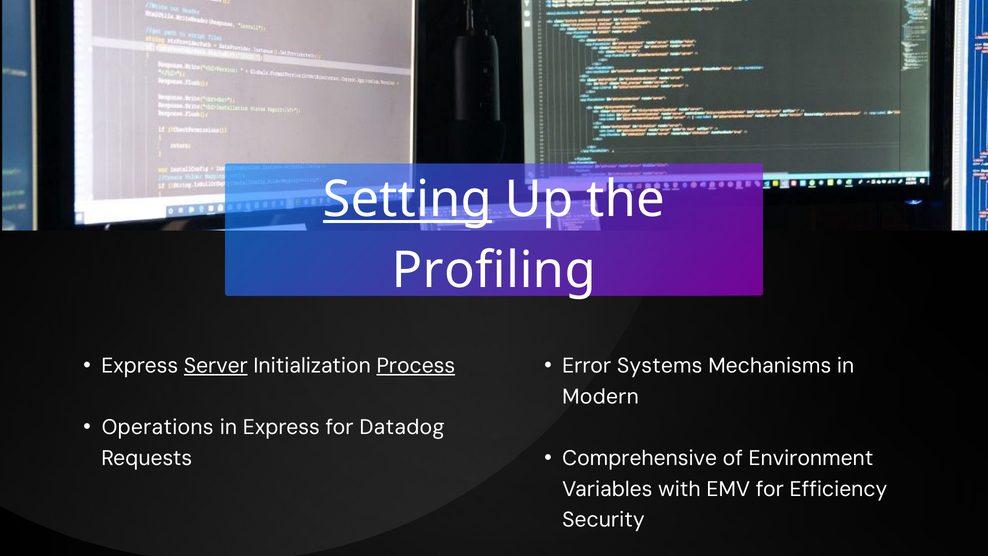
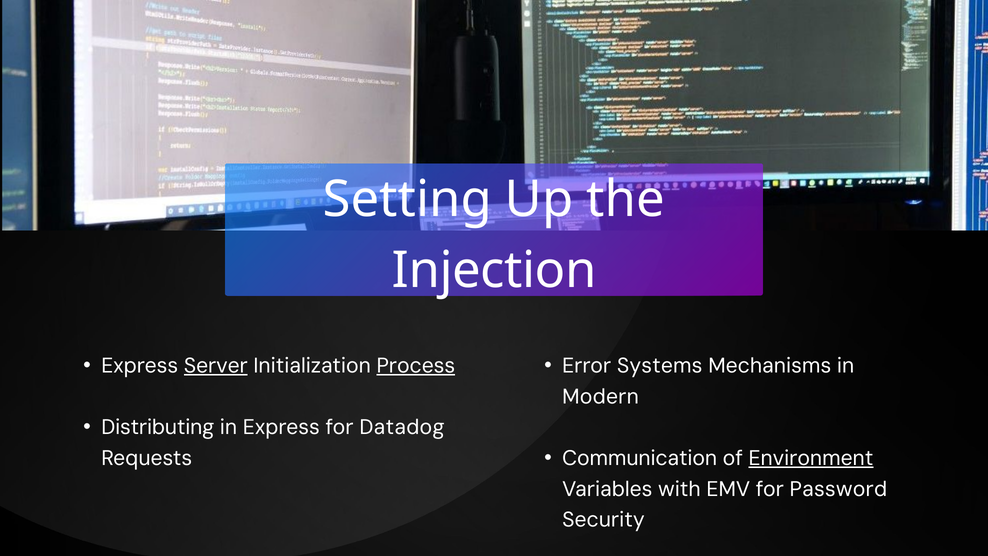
Setting underline: present -> none (407, 199)
Profiling: Profiling -> Injection (494, 270)
Operations: Operations -> Distributing (158, 427)
Comprehensive: Comprehensive -> Communication (640, 458)
Environment underline: none -> present (811, 458)
Efficiency: Efficiency -> Password (838, 489)
